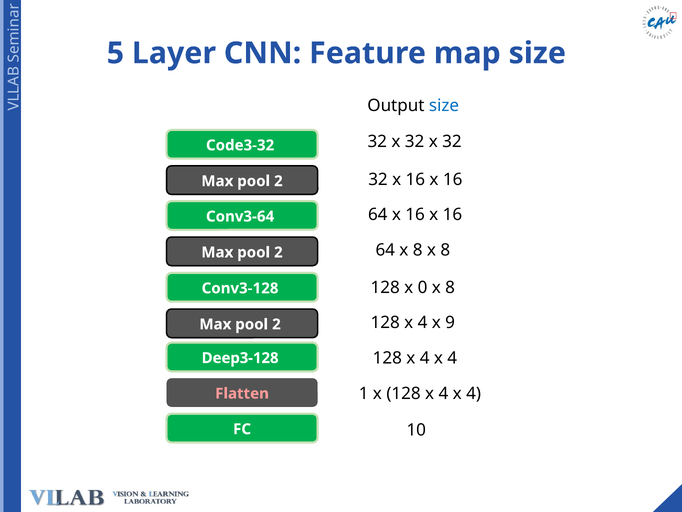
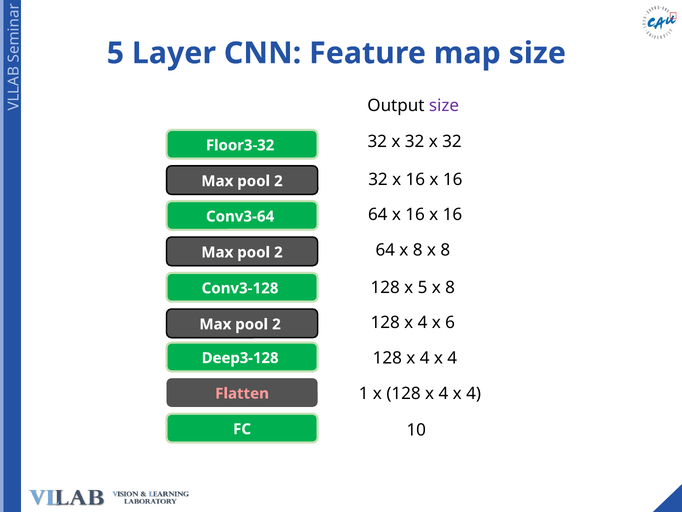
size colour: blue -> purple (444, 106)
Code3-32: Code3-32 -> Floor3-32 (240, 145)
x 0: 0 -> 5 (423, 287)
9: 9 -> 6 (450, 322)
